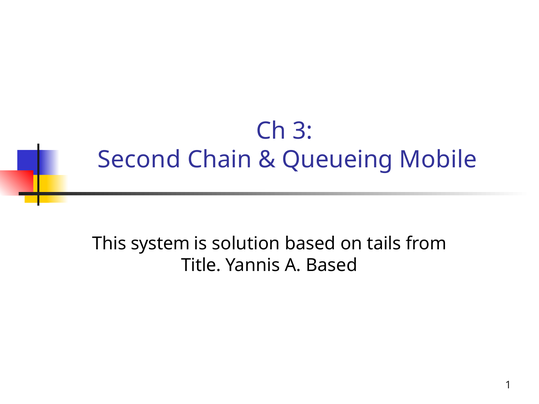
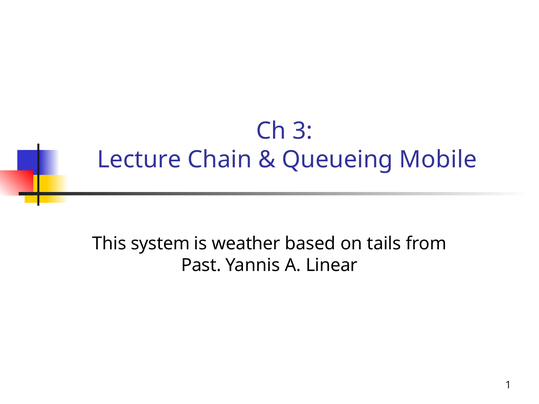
Second: Second -> Lecture (139, 160)
solution: solution -> weather (246, 244)
Title: Title -> Past (201, 265)
A Based: Based -> Linear (332, 265)
